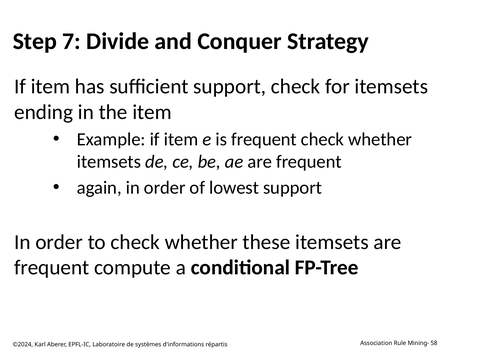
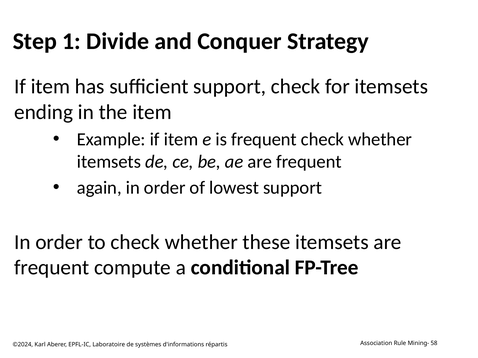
7: 7 -> 1 (72, 41)
